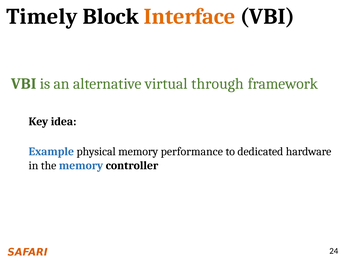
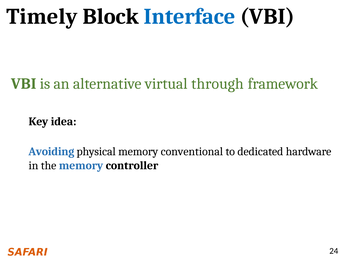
Interface colour: orange -> blue (190, 16)
Example: Example -> Avoiding (51, 151)
performance: performance -> conventional (192, 151)
